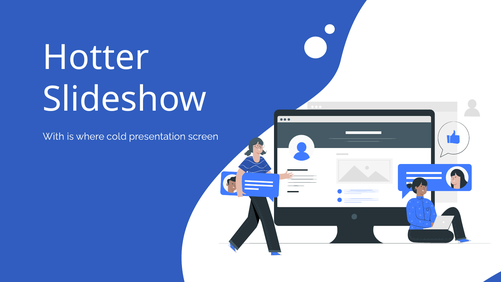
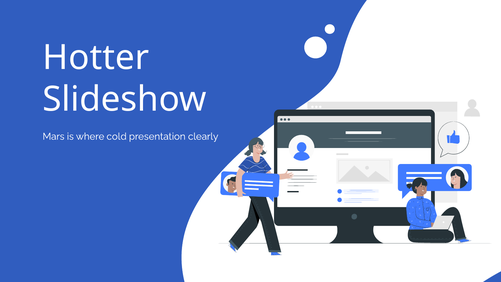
With: With -> Mars (54, 136)
screen: screen -> clearly (203, 136)
